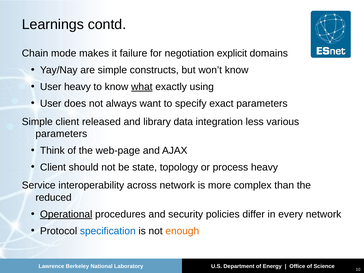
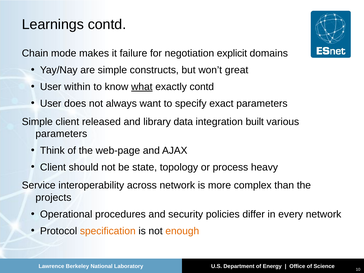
won’t know: know -> great (237, 70)
User heavy: heavy -> within (77, 87)
exactly using: using -> contd (202, 87)
less: less -> built (255, 122)
reduced: reduced -> projects (53, 198)
Operational underline: present -> none (66, 214)
specification colour: blue -> orange (108, 231)
